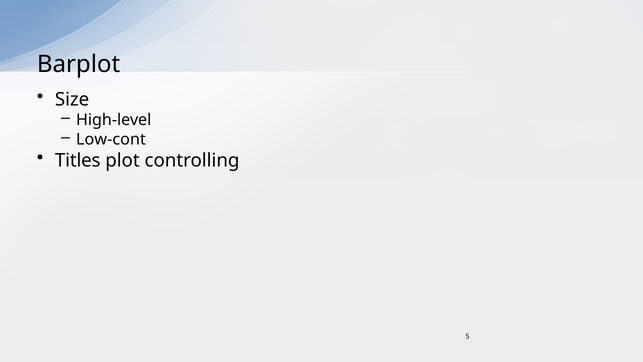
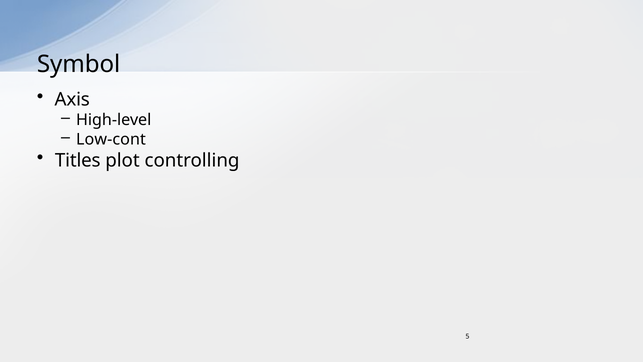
Barplot: Barplot -> Symbol (79, 64)
Size: Size -> Axis (72, 99)
